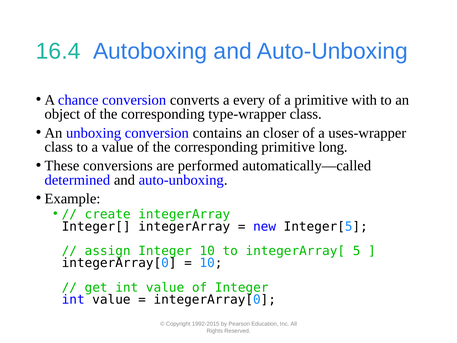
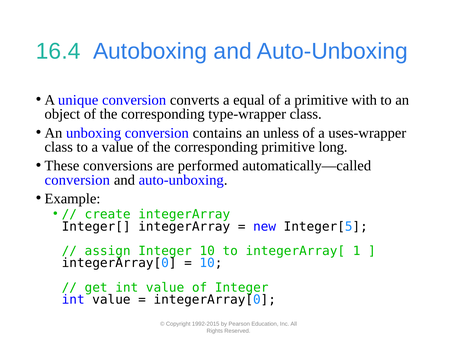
chance: chance -> unique (78, 100)
every: every -> equal (249, 100)
closer: closer -> unless (281, 133)
determined: determined -> conversion (77, 180)
5: 5 -> 1 (357, 251)
